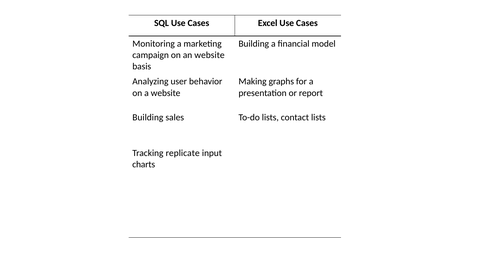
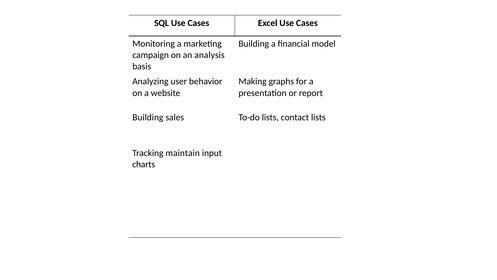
an website: website -> analysis (209, 55)
replicate: replicate -> maintain (183, 153)
